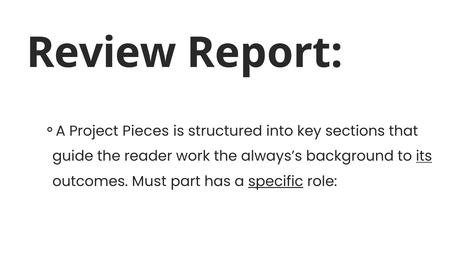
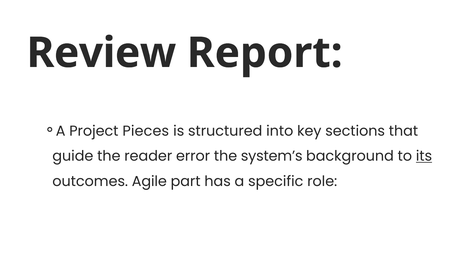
work: work -> error (193, 156)
always’s: always’s -> system’s (272, 156)
Must: Must -> Agile (149, 181)
specific underline: present -> none (276, 181)
